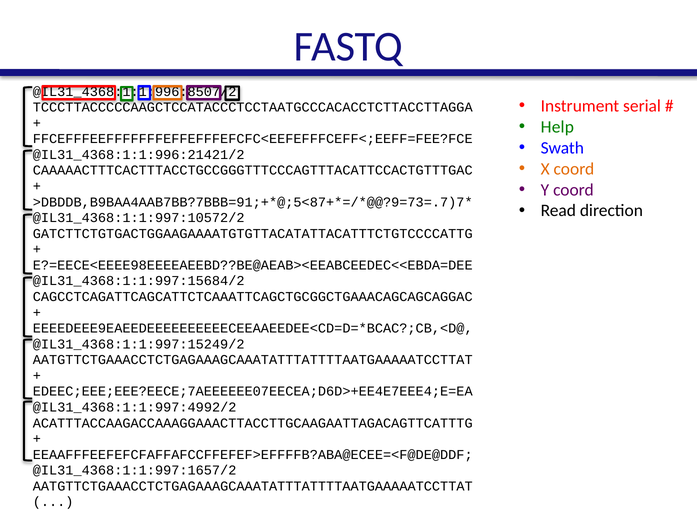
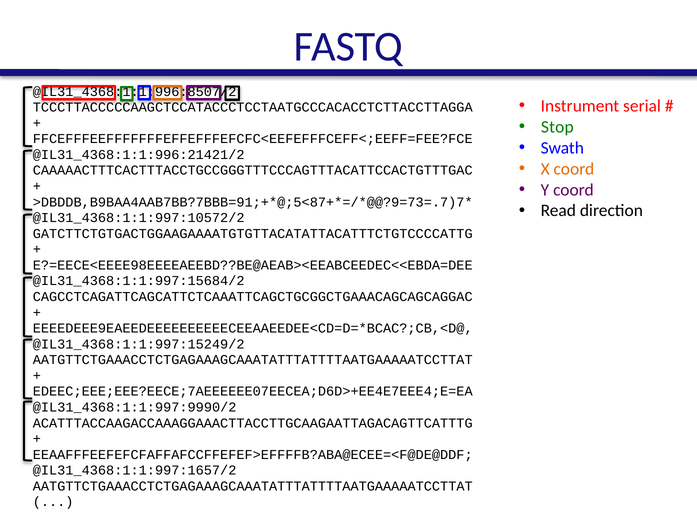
Help: Help -> Stop (557, 127)
@IL31_4368:1:1:997:4992/2: @IL31_4368:1:1:997:4992/2 -> @IL31_4368:1:1:997:9990/2 (135, 407)
